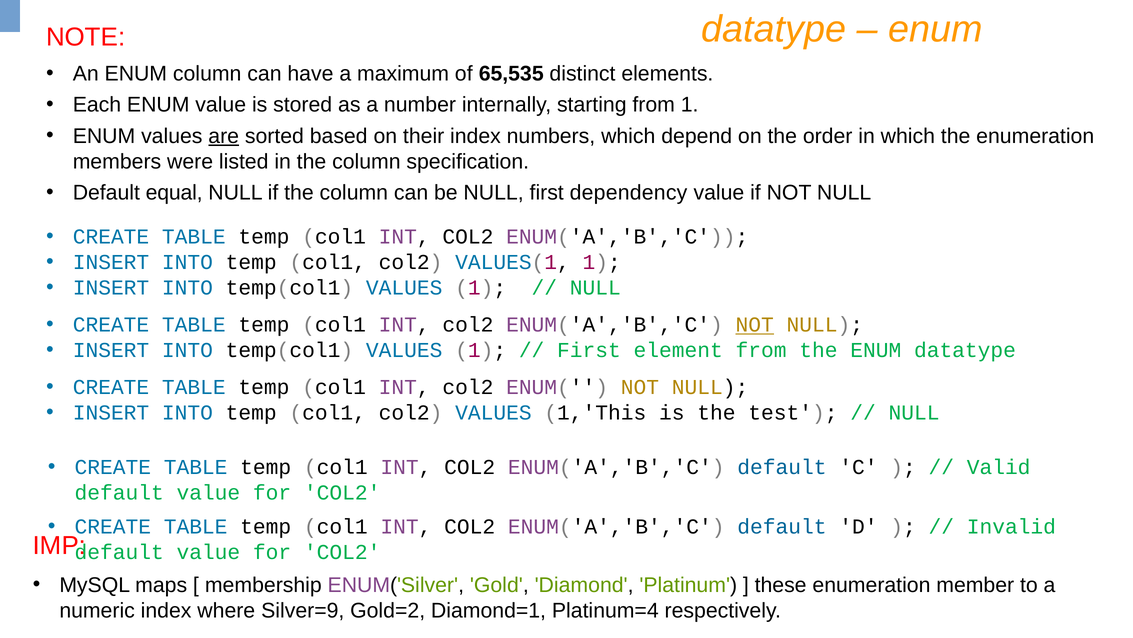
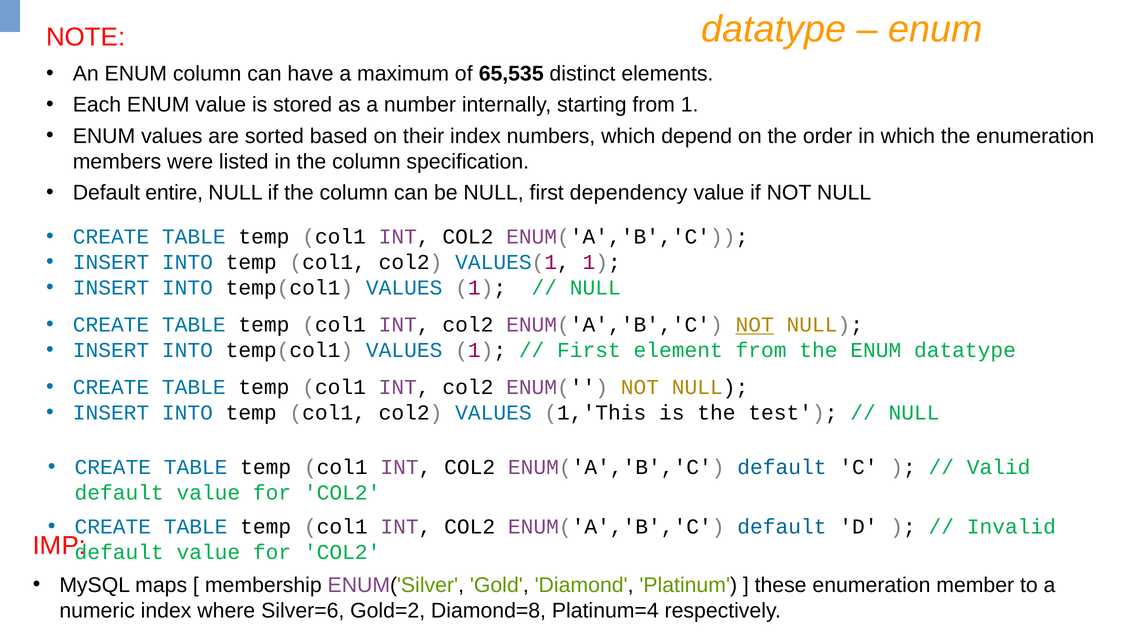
are underline: present -> none (224, 136)
equal: equal -> entire (174, 193)
Silver=9: Silver=9 -> Silver=6 (303, 610)
Diamond=1: Diamond=1 -> Diamond=8 (488, 610)
